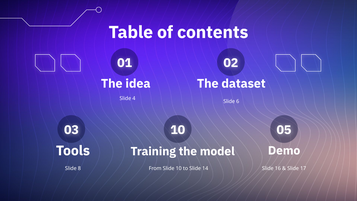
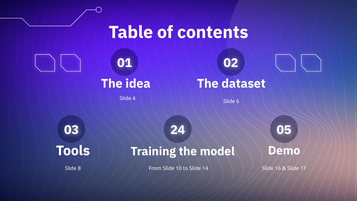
03 10: 10 -> 24 (178, 130)
